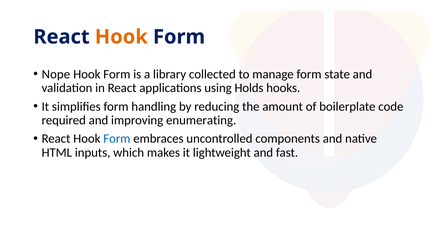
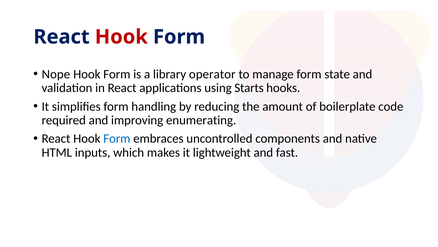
Hook colour: orange -> red (121, 37)
collected: collected -> operator (212, 74)
Holds: Holds -> Starts (249, 88)
